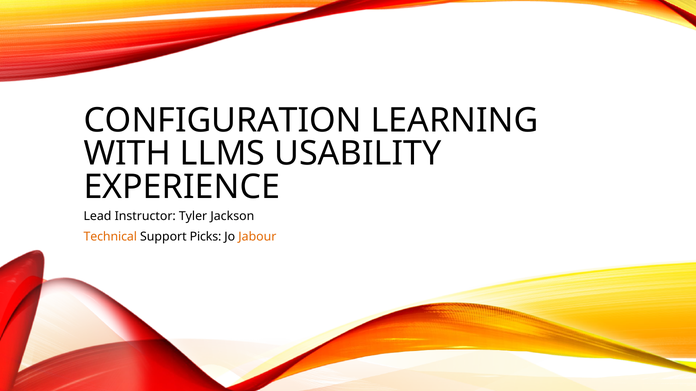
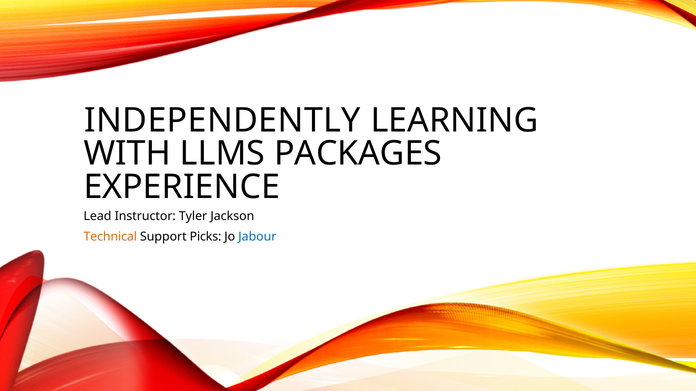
CONFIGURATION: CONFIGURATION -> INDEPENDENTLY (222, 121)
USABILITY: USABILITY -> PACKAGES (358, 154)
Jabour colour: orange -> blue (257, 237)
